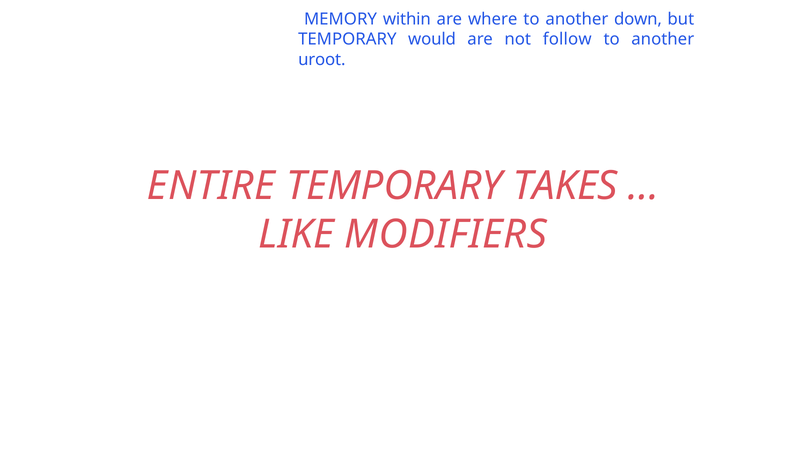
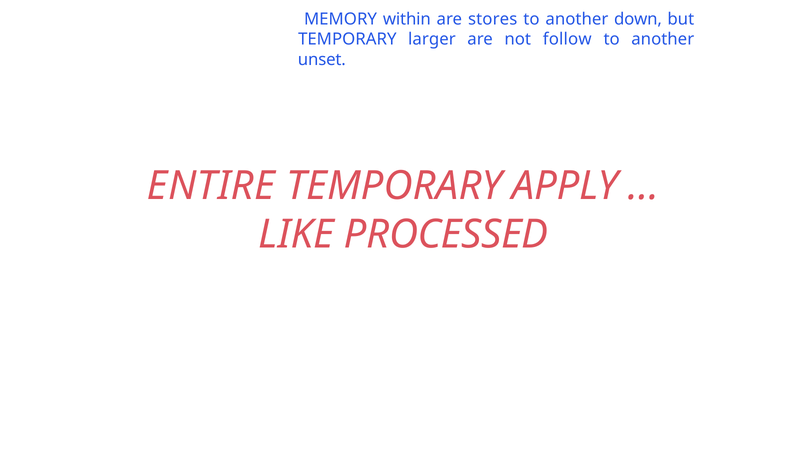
where: where -> stores (493, 19)
would: would -> larger (432, 39)
uroot: uroot -> unset (322, 60)
TAKES: TAKES -> APPLY (565, 186)
MODIFIERS: MODIFIERS -> PROCESSED (446, 234)
